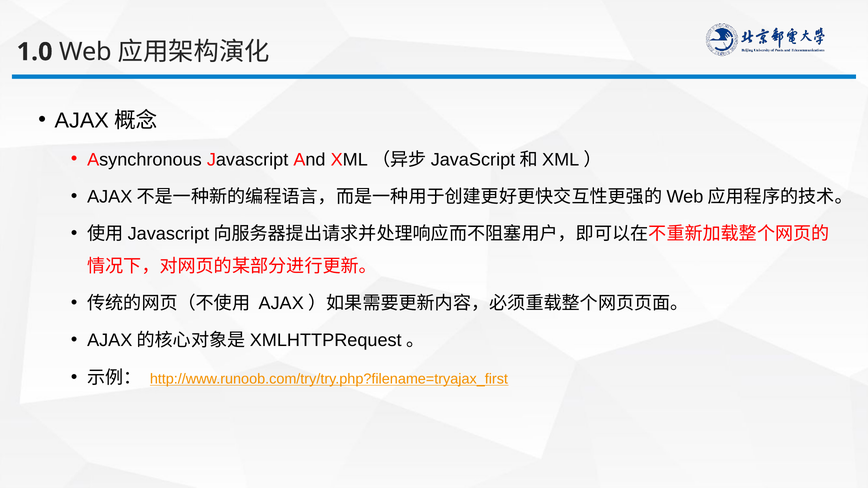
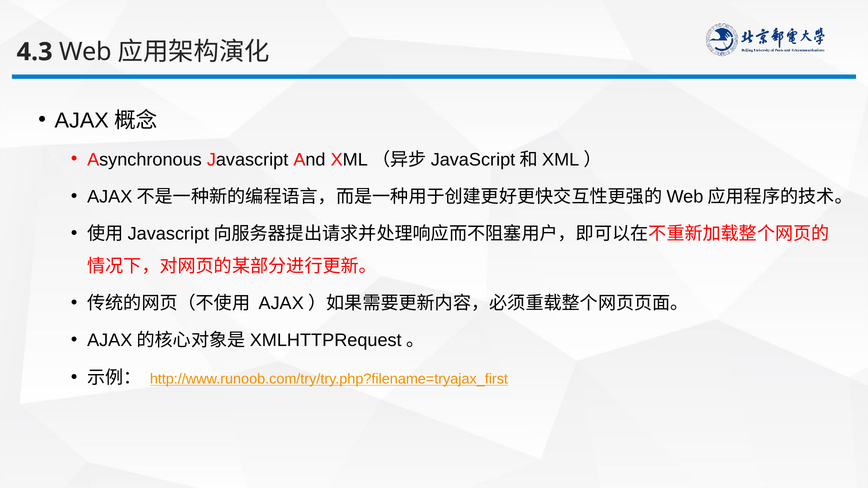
1.0: 1.0 -> 4.3 (35, 52)
